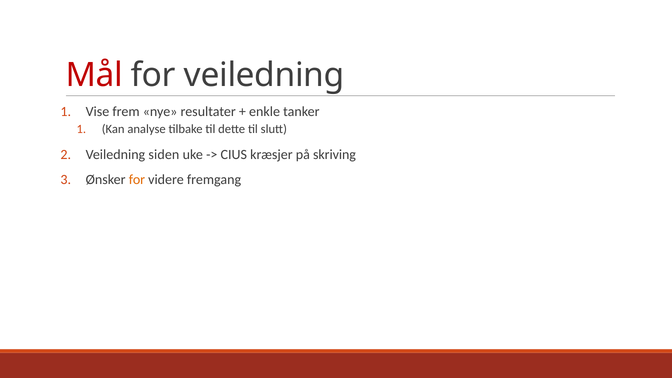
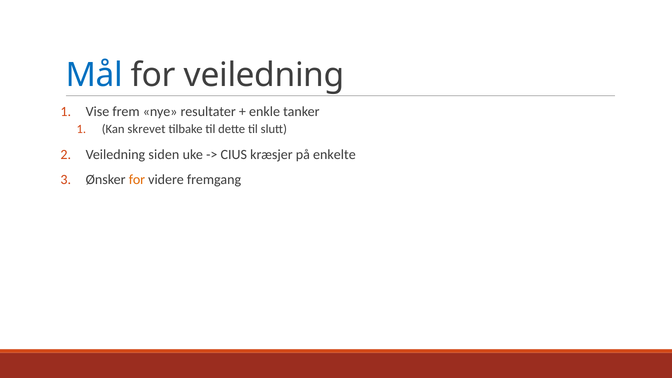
Mål colour: red -> blue (94, 75)
analyse: analyse -> skrevet (146, 129)
skriving: skriving -> enkelte (334, 154)
